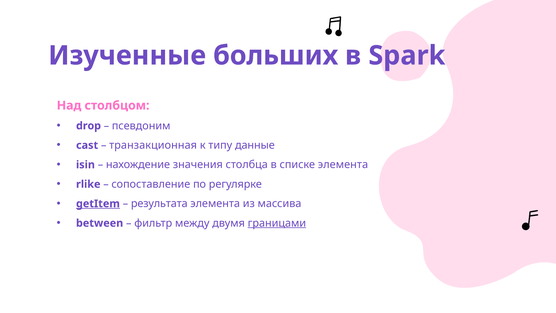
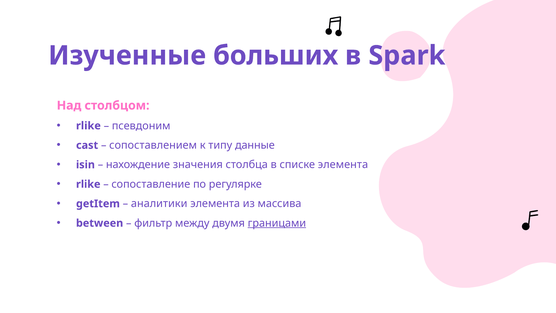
drop: drop -> rlike (88, 126)
транзакционная: транзакционная -> сопоставлением (153, 145)
getItem underline: present -> none (98, 204)
результата: результата -> аналитики (159, 204)
